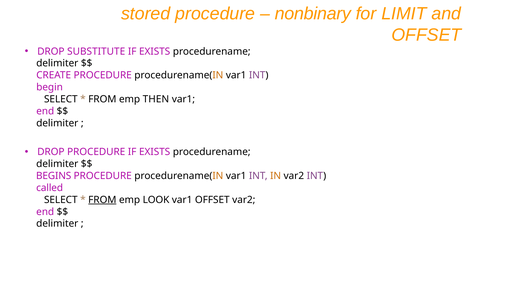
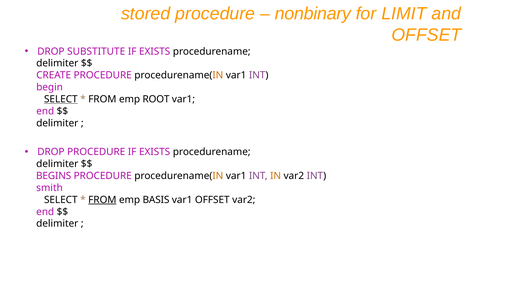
SELECT underline: none -> present (61, 99)
THEN: THEN -> ROOT (156, 99)
called: called -> smith (50, 188)
LOOK: LOOK -> BASIS (156, 200)
